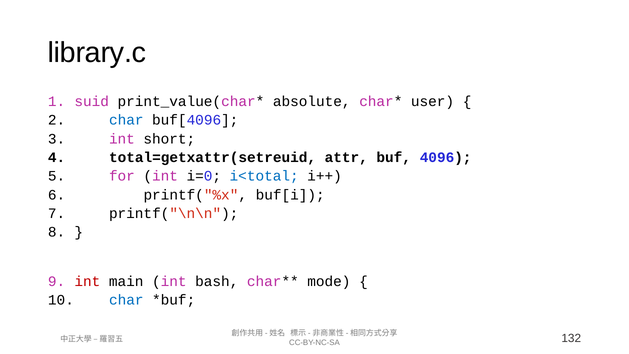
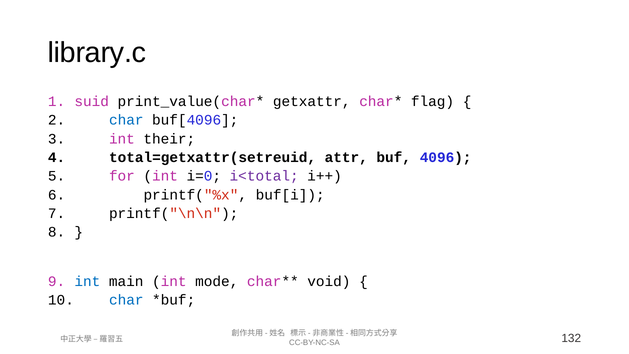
absolute: absolute -> getxattr (312, 101)
user: user -> flag (433, 101)
short: short -> their (169, 139)
i<total colour: blue -> purple (264, 176)
int colour: red -> blue (87, 281)
bash: bash -> mode (217, 281)
mode: mode -> void (329, 281)
